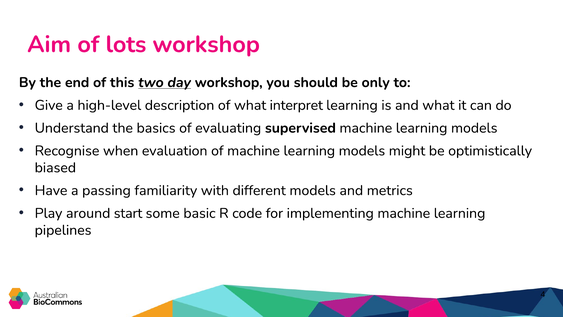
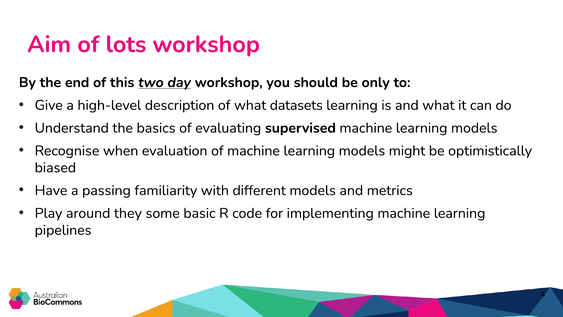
interpret: interpret -> datasets (296, 105)
start: start -> they (128, 213)
